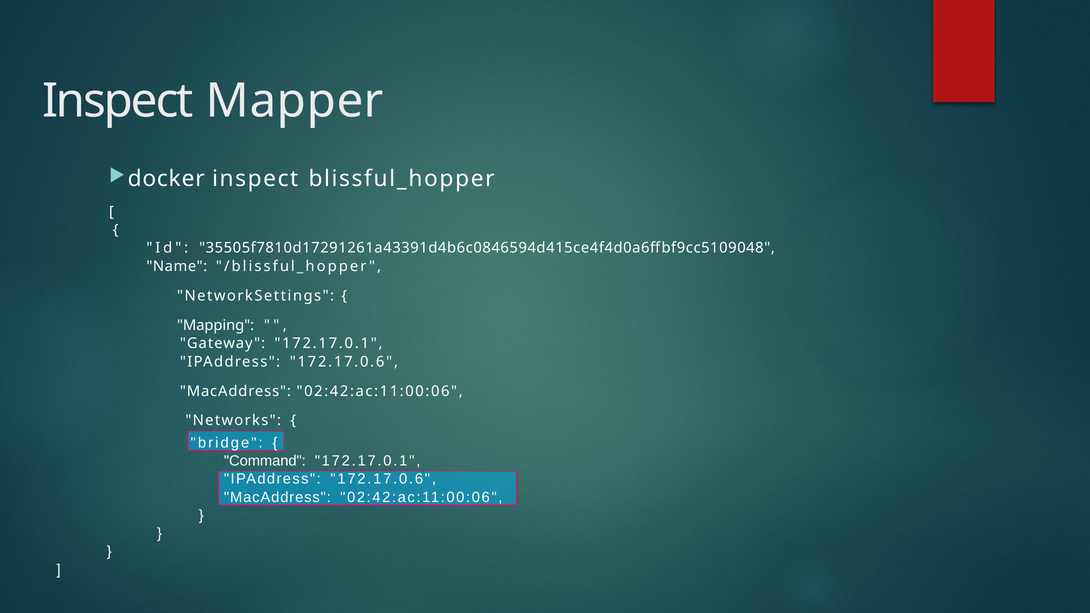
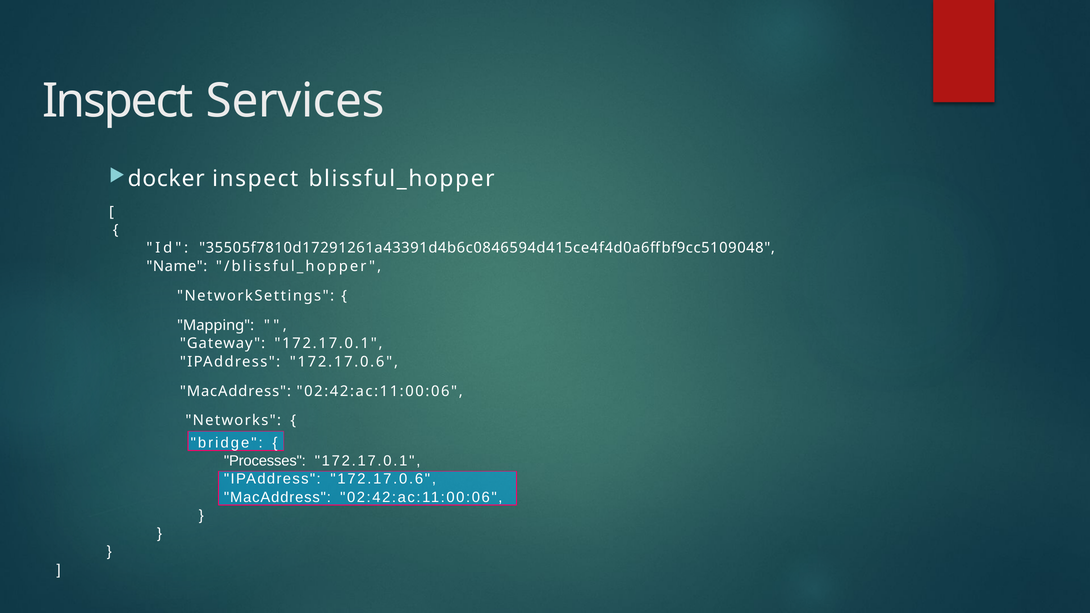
Mapper: Mapper -> Services (295, 101)
Command: Command -> Processes (265, 461)
